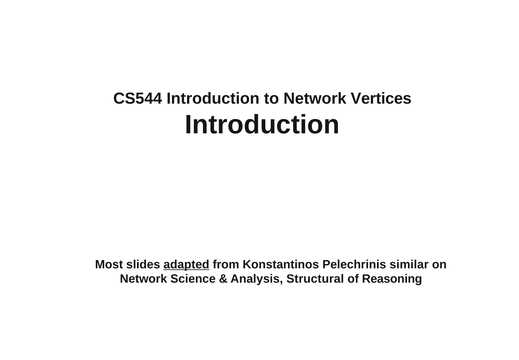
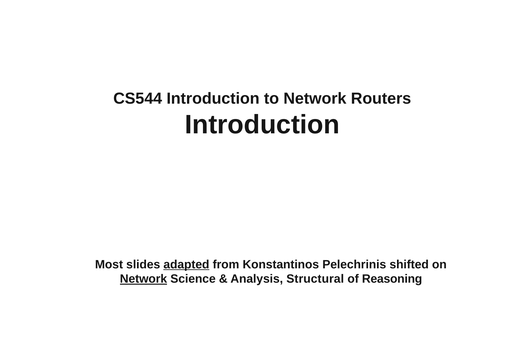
Vertices: Vertices -> Routers (381, 98)
similar: similar -> shifted (409, 264)
Network underline: none -> present (144, 278)
